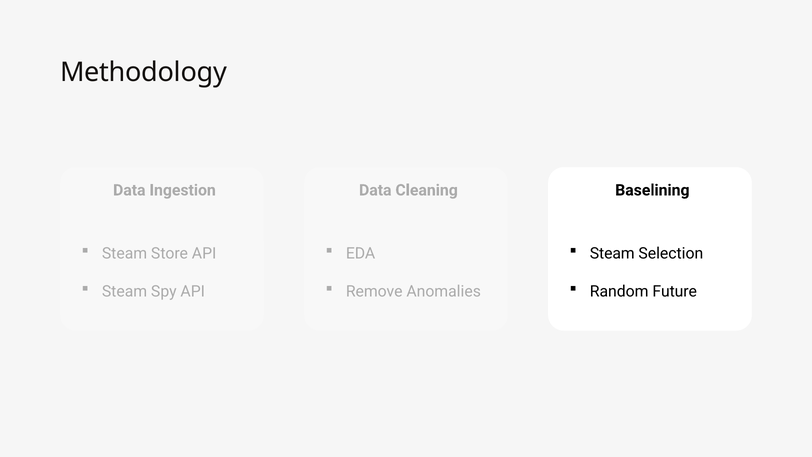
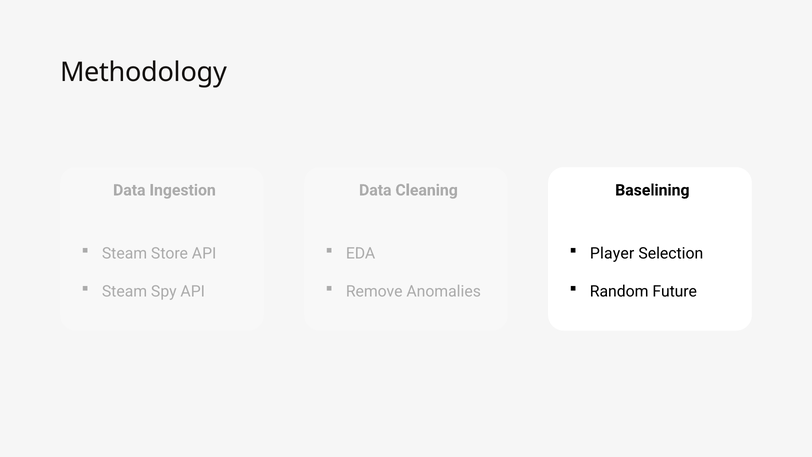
Steam: Steam -> Player (612, 253)
